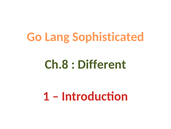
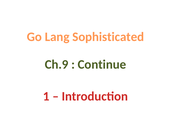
Ch.8: Ch.8 -> Ch.9 (57, 64)
Different: Different -> Continue (102, 64)
